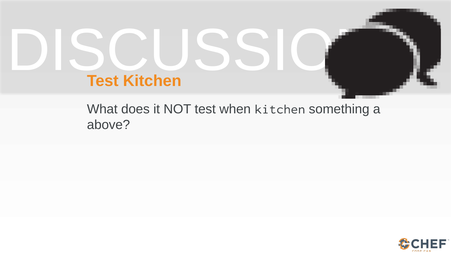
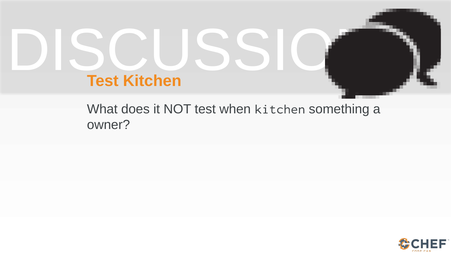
above: above -> owner (109, 125)
